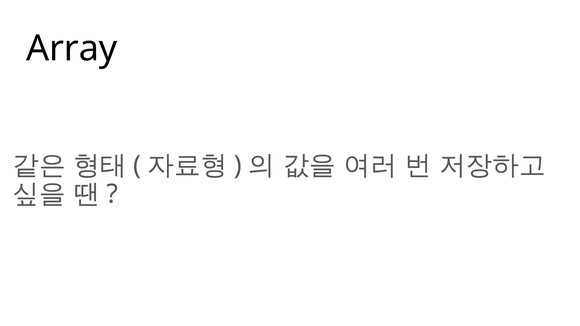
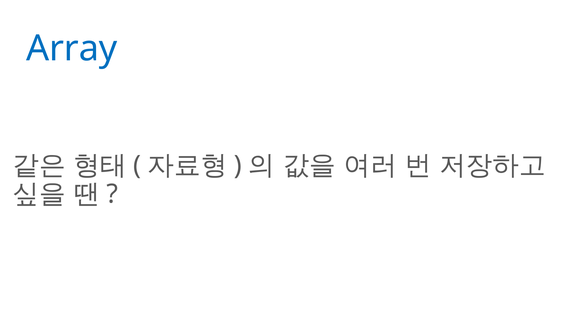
Array colour: black -> blue (72, 49)
